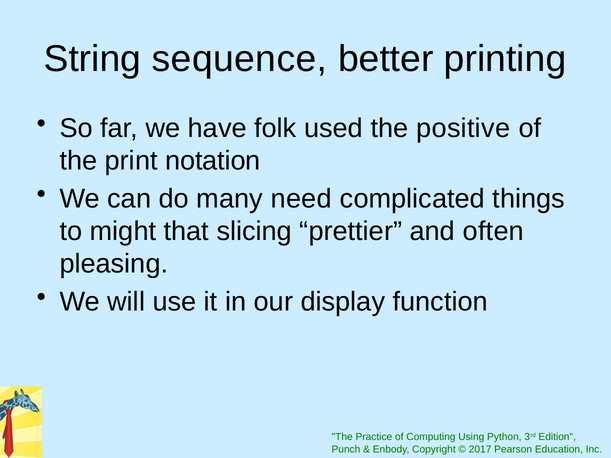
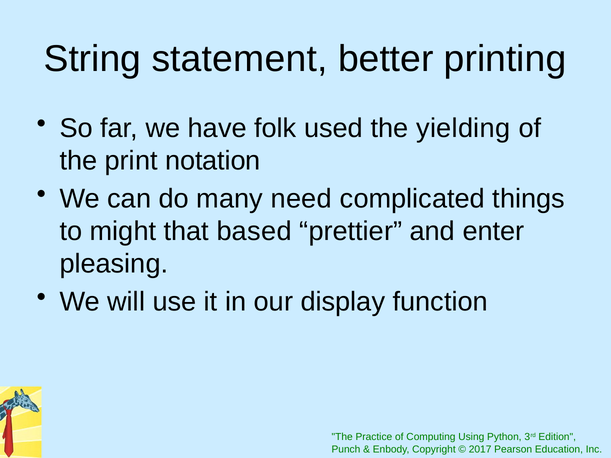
sequence: sequence -> statement (240, 59)
positive: positive -> yielding (463, 128)
slicing: slicing -> based (254, 231)
often: often -> enter (493, 231)
